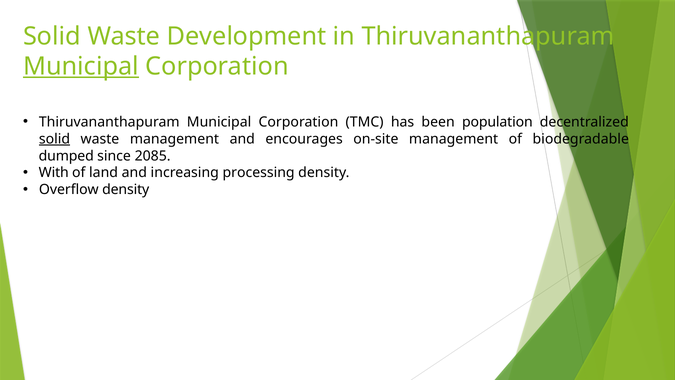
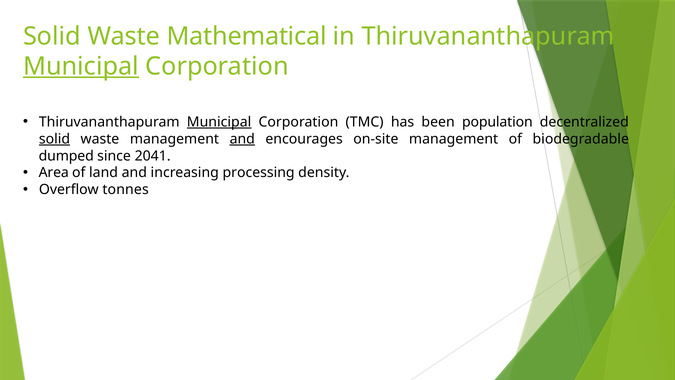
Development: Development -> Mathematical (247, 36)
Municipal underline: none -> present (219, 122)
and underline: none -> present (242, 139)
2085: 2085 -> 2041 (153, 156)
With: With -> Area (54, 173)
Overflow density: density -> tonnes (126, 190)
